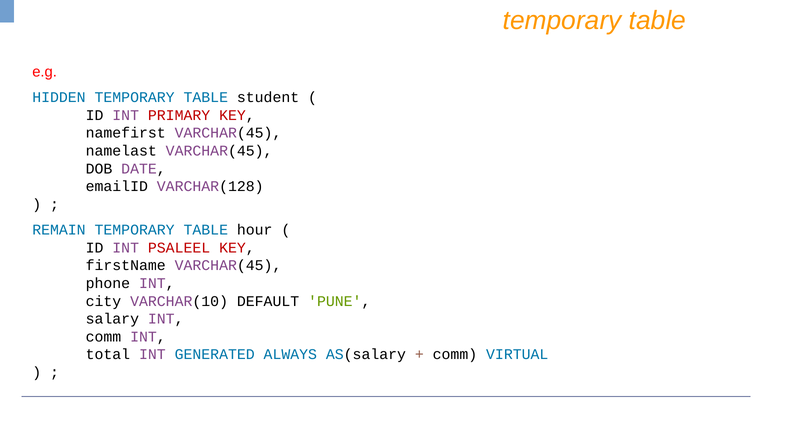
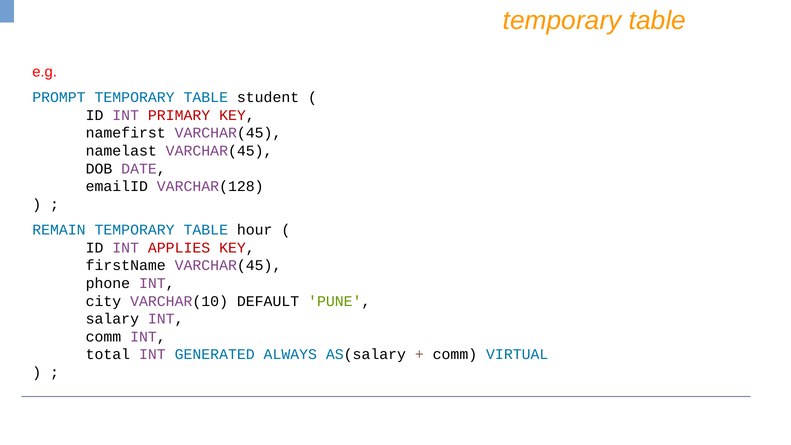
HIDDEN: HIDDEN -> PROMPT (59, 97)
PSALEEL: PSALEEL -> APPLIES (179, 248)
